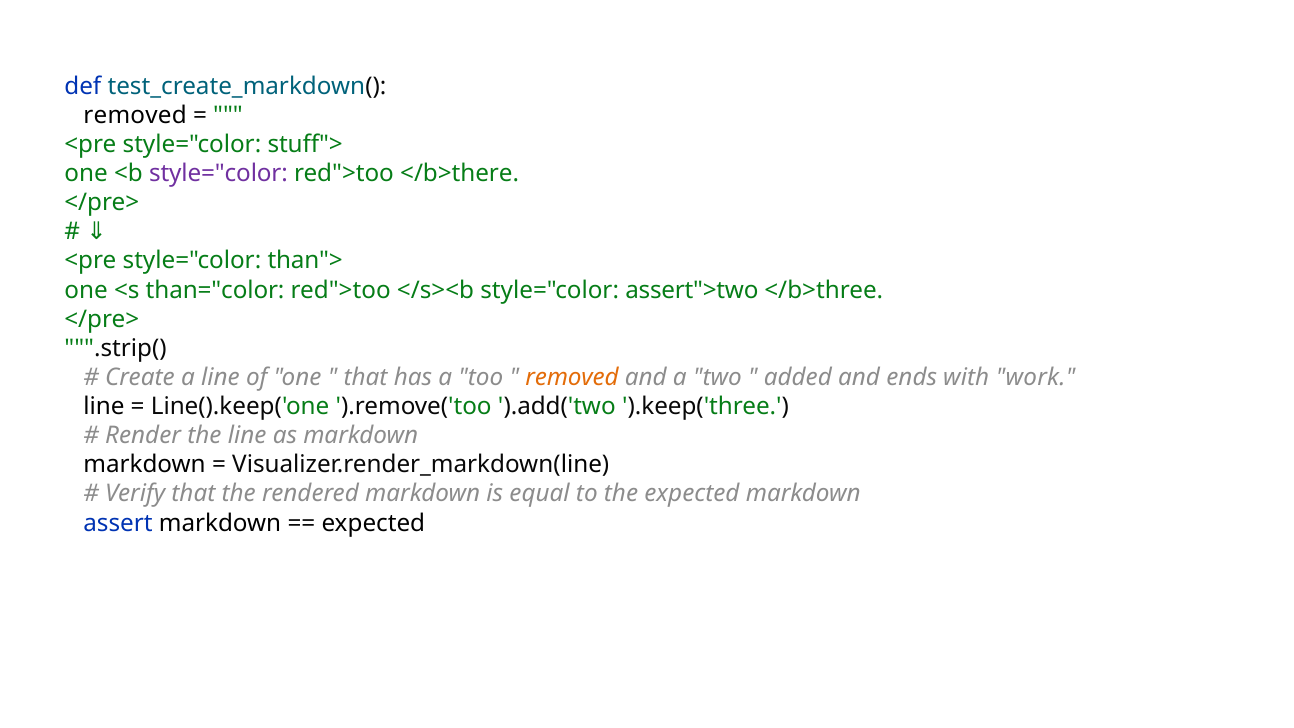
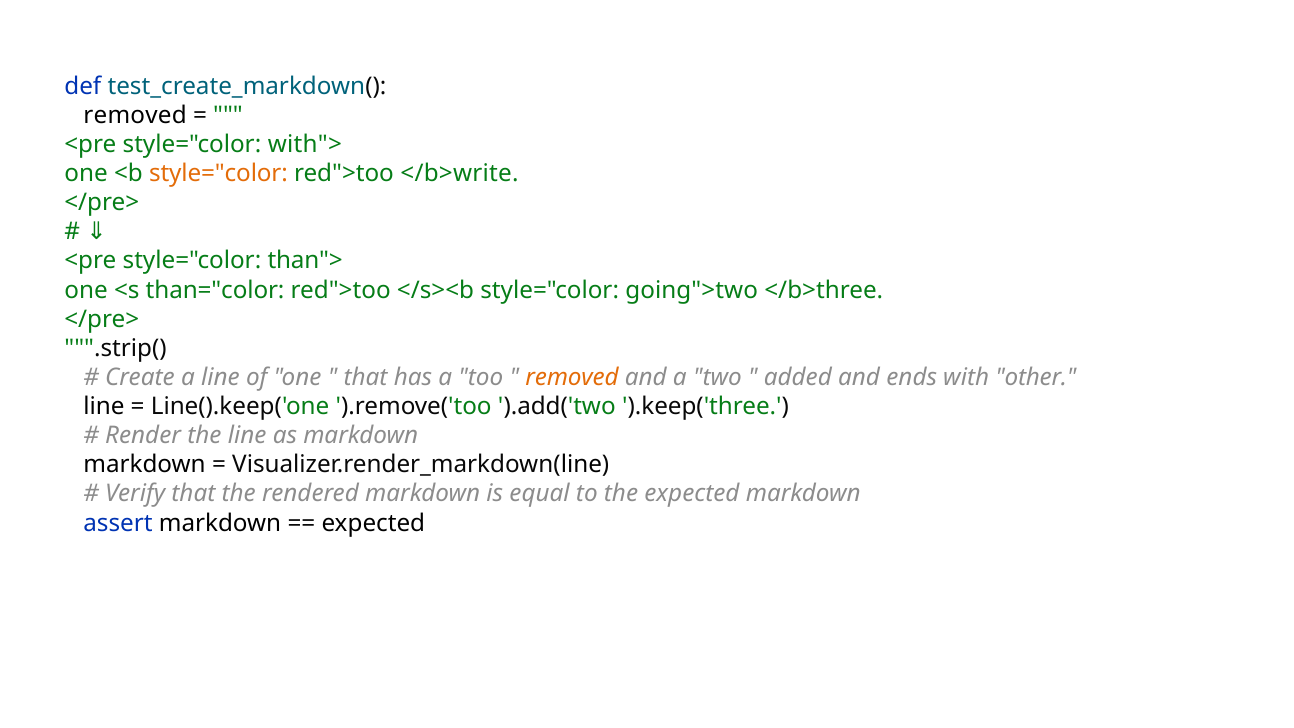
stuff">: stuff"> -> with"> (305, 144)
style="color colour: purple -> orange (218, 174)
</b>there: </b>there -> </b>write (459, 174)
assert">two: assert">two -> going">two (692, 290)
work: work -> other (1036, 377)
